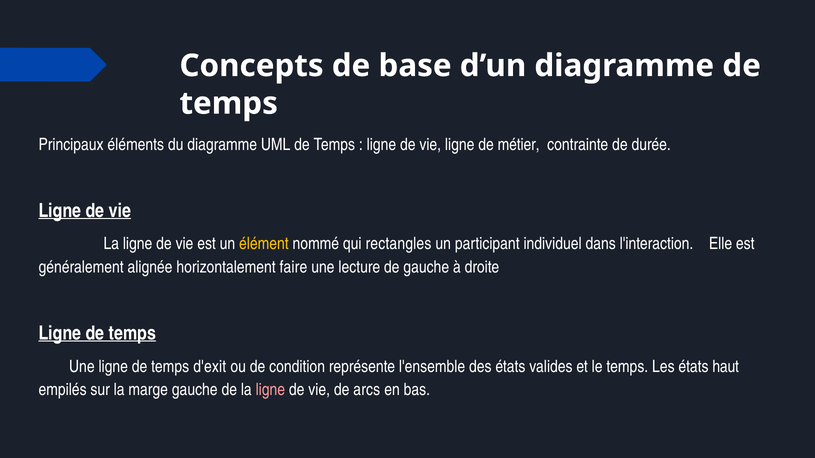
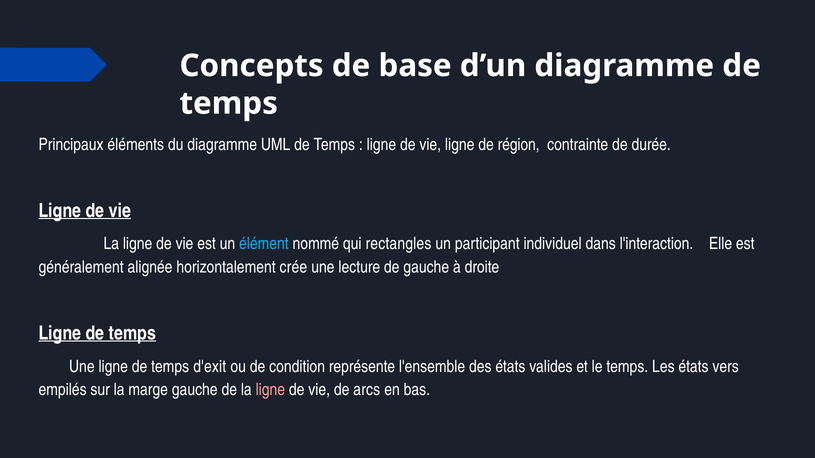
métier: métier -> région (519, 145)
élément colour: yellow -> light blue (264, 244)
faire: faire -> crée (293, 268)
haut: haut -> vers (726, 367)
